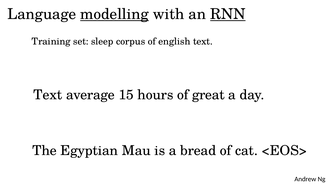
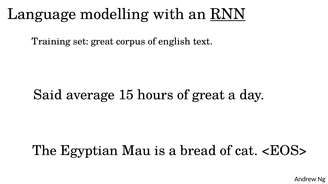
modelling underline: present -> none (114, 14)
set sleep: sleep -> great (102, 42)
Text: Text -> Said (48, 95)
